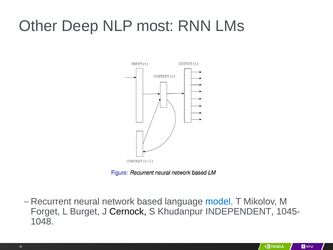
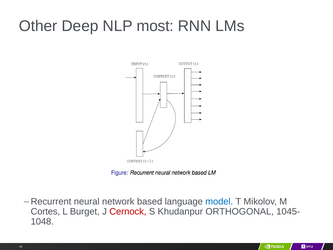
Forget: Forget -> Cortes (45, 211)
Cernock colour: black -> red (128, 211)
INDEPENDENT: INDEPENDENT -> ORTHOGONAL (240, 211)
